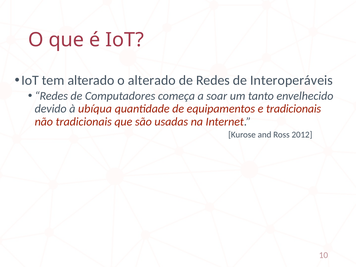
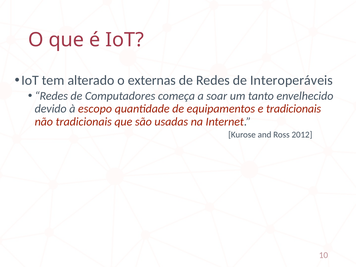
o alterado: alterado -> externas (152, 80)
ubíqua: ubíqua -> escopo (95, 109)
